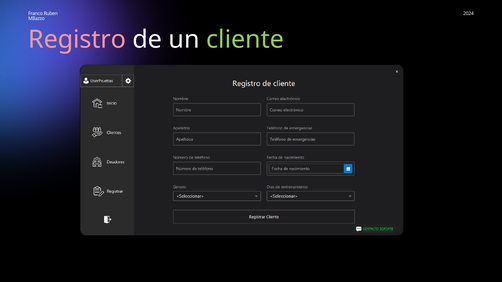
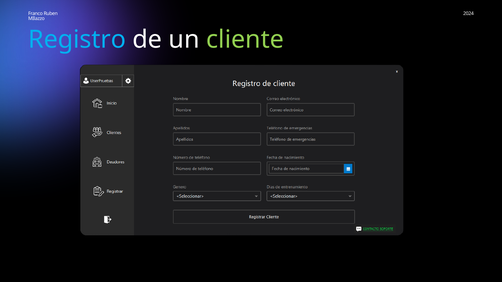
Registro colour: pink -> light blue (77, 40)
